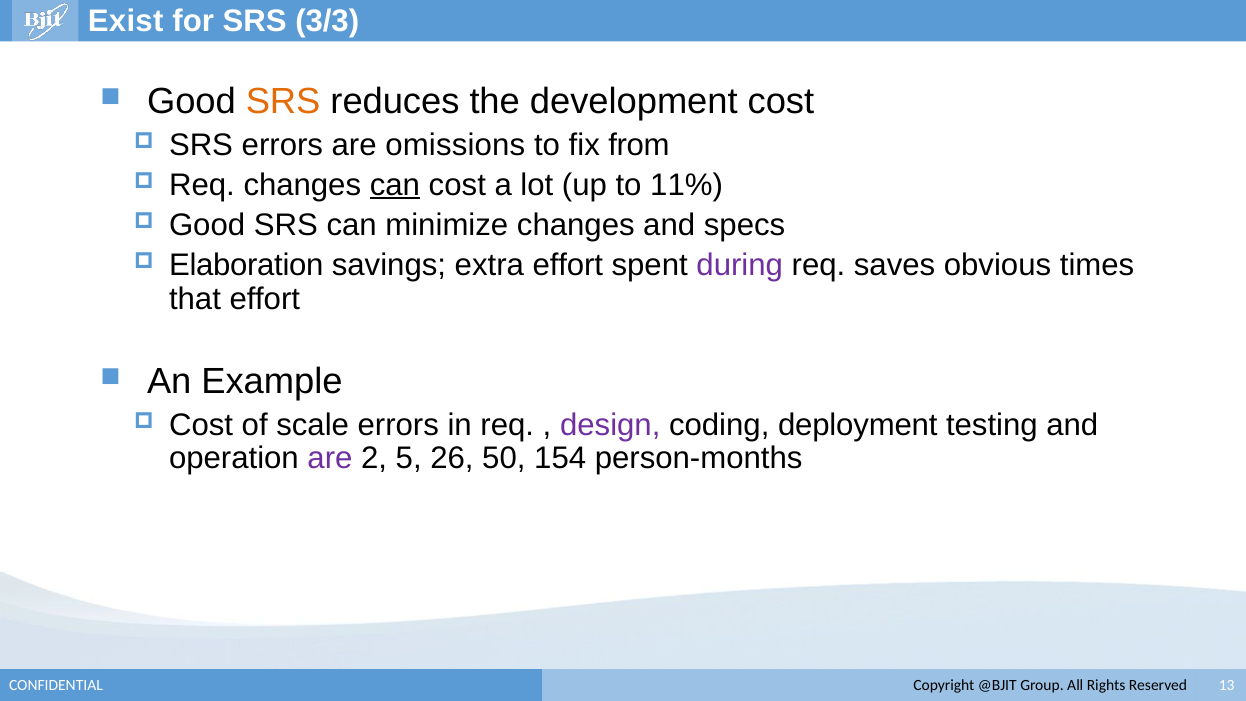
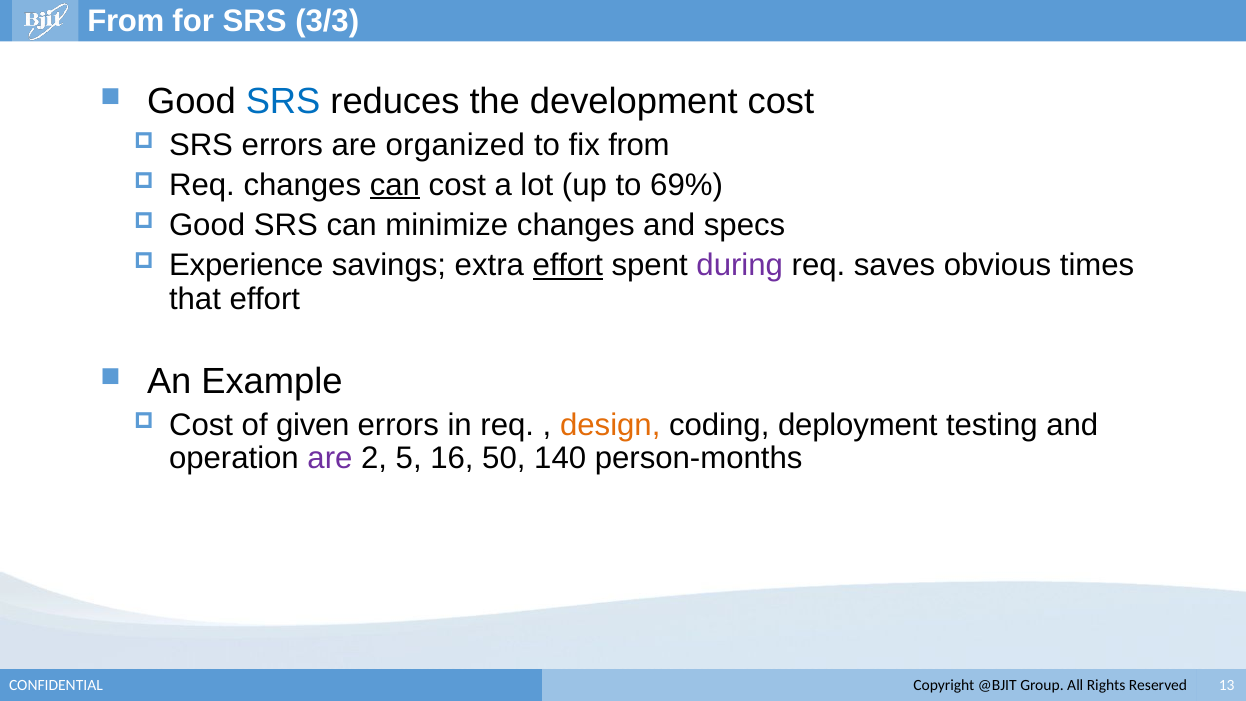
Exist: Exist -> From (126, 21)
SRS colour: orange -> blue (283, 102)
omissions: omissions -> organized (455, 145)
11%: 11% -> 69% (687, 185)
Elaboration: Elaboration -> Experience (246, 265)
effort underline: none -> present (568, 265)
scale: scale -> given (313, 425)
design colour: purple -> orange (610, 425)
26: 26 -> 16 (452, 458)
154: 154 -> 140 (560, 458)
